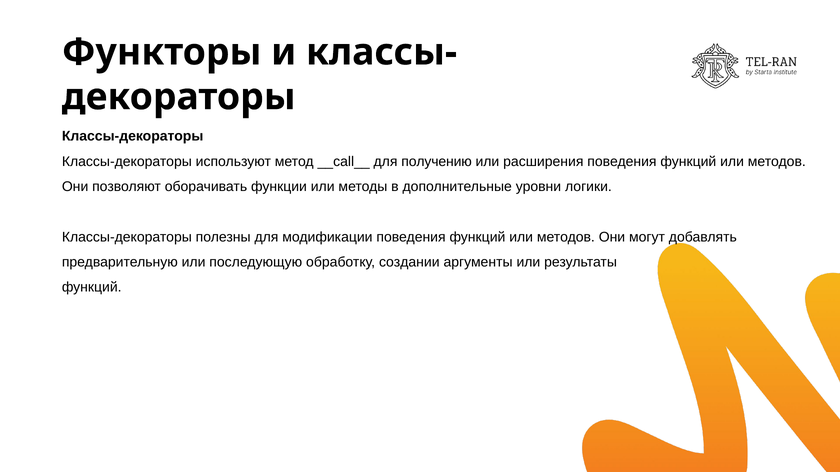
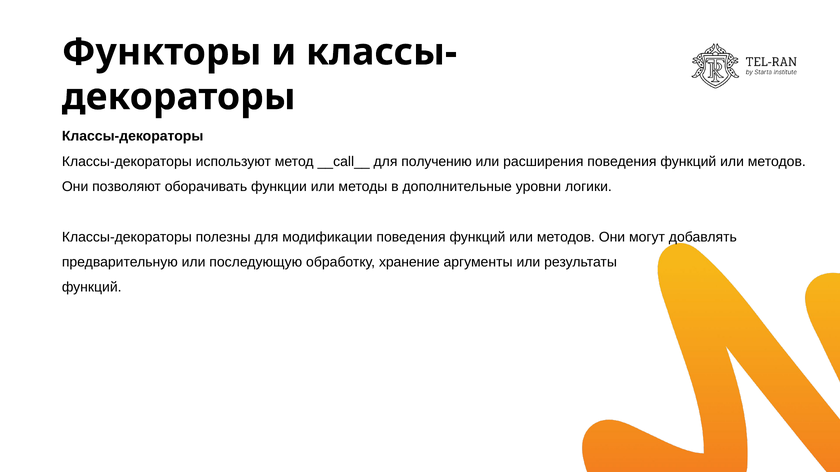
создании: создании -> хранение (409, 262)
